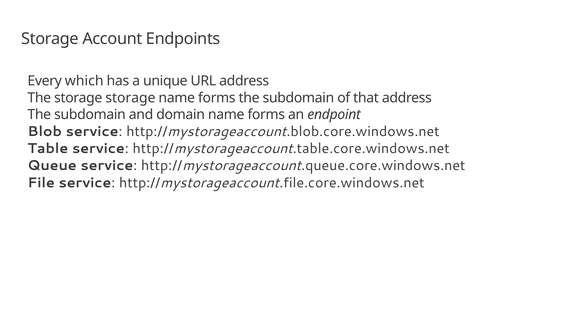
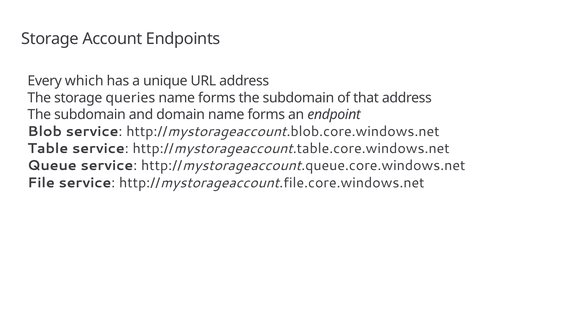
storage storage: storage -> queries (130, 98)
